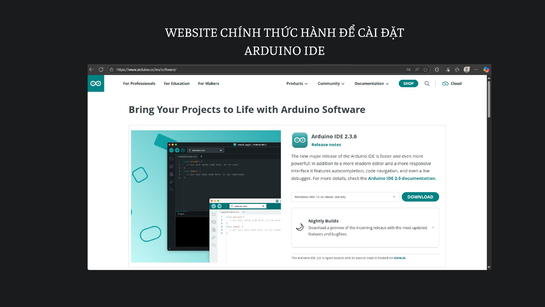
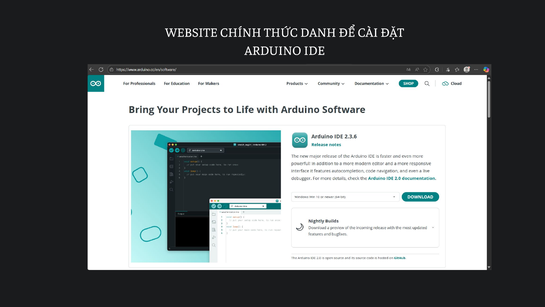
HÀNH: HÀNH -> DANH (318, 33)
